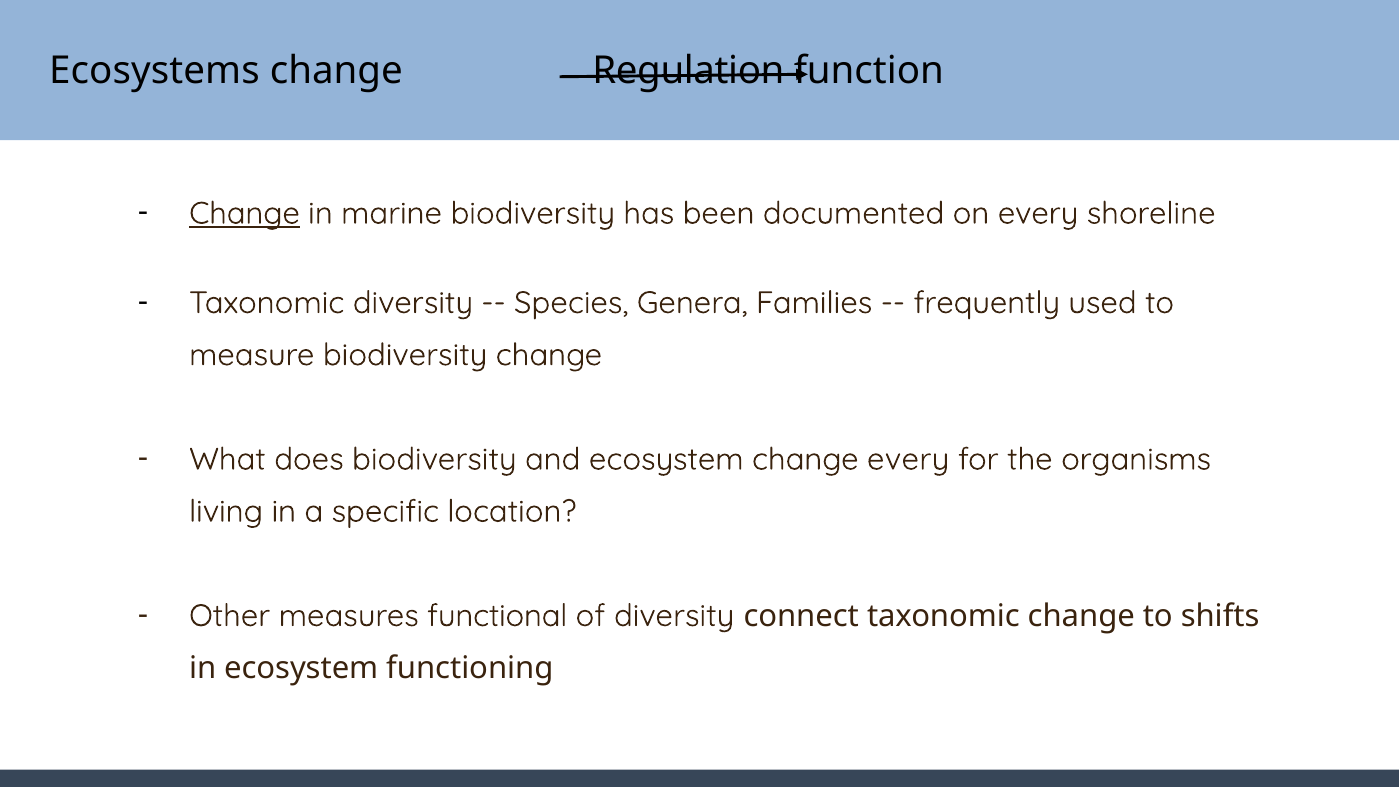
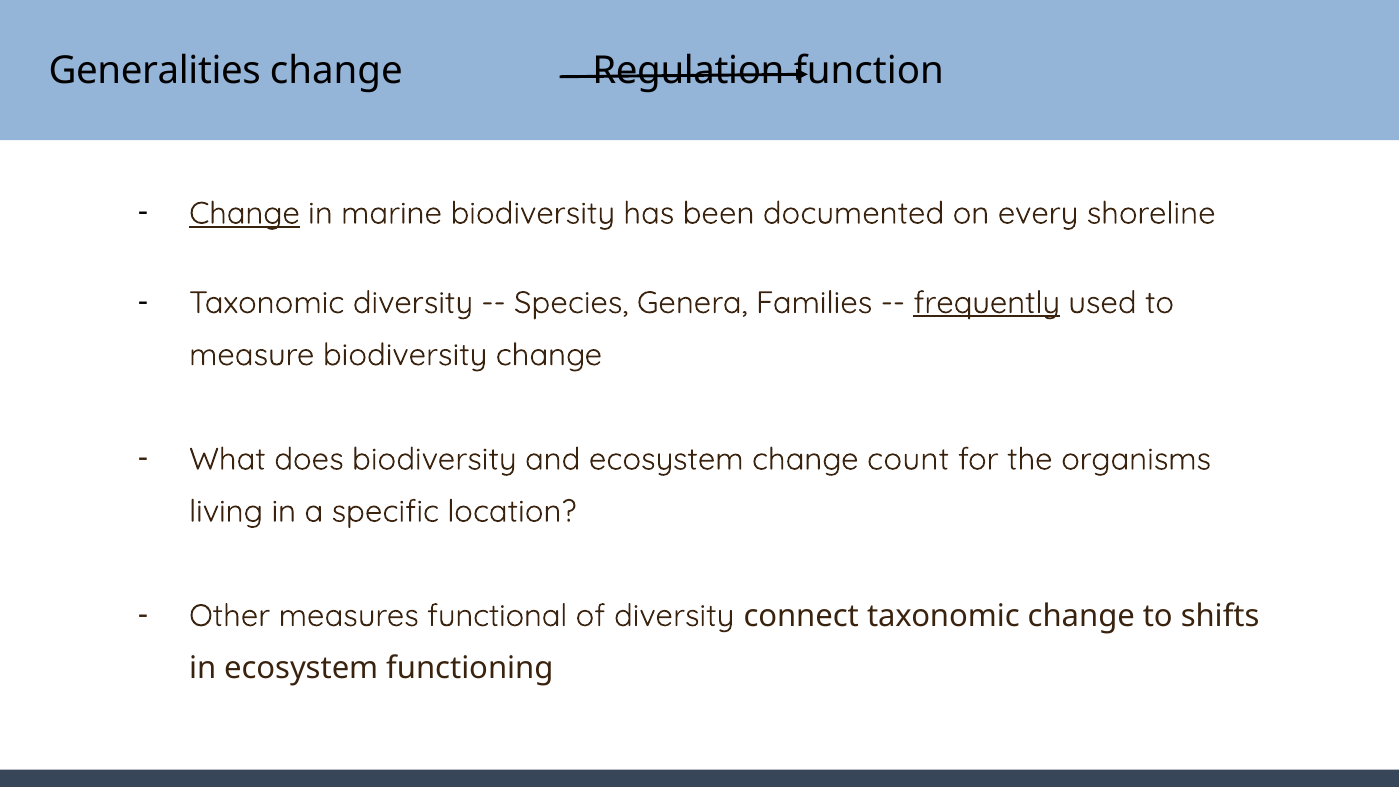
Ecosystems: Ecosystems -> Generalities (155, 71)
frequently underline: none -> present (987, 303)
change every: every -> count (908, 459)
